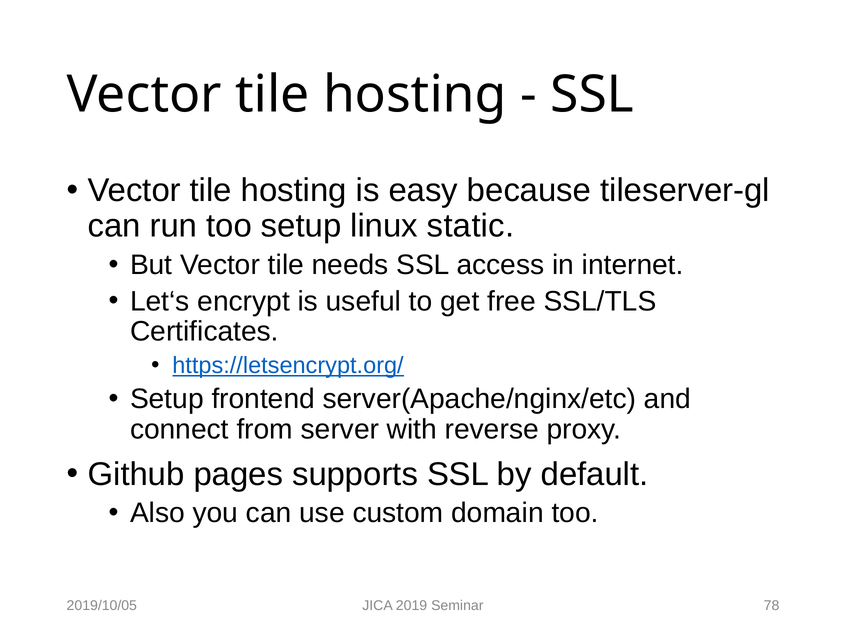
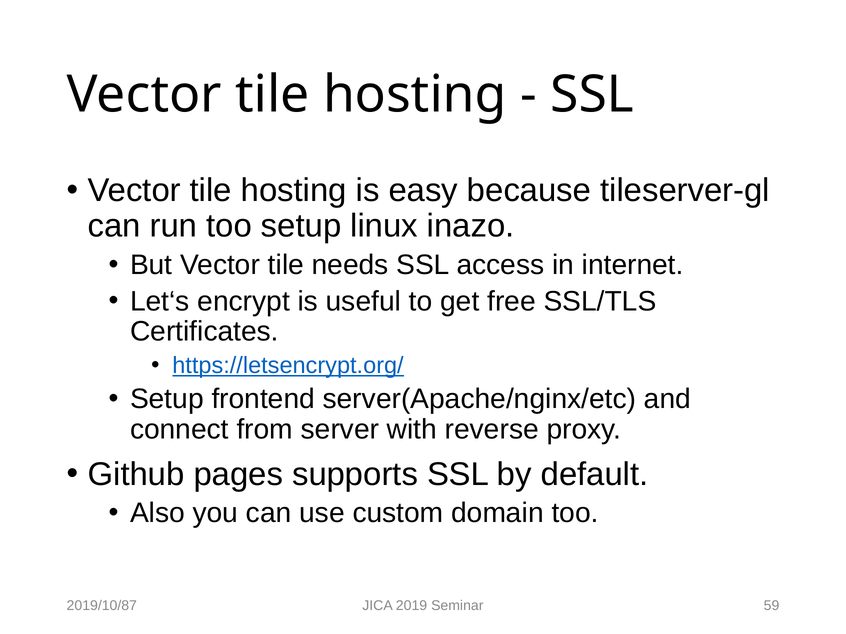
static: static -> inazo (471, 226)
2019/10/05: 2019/10/05 -> 2019/10/87 (102, 606)
78: 78 -> 59 (772, 606)
